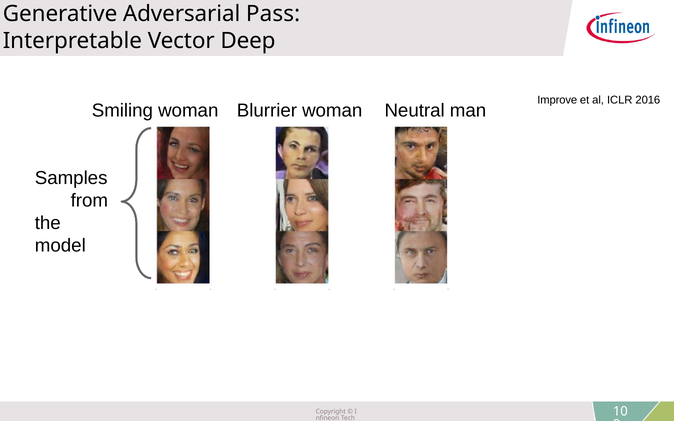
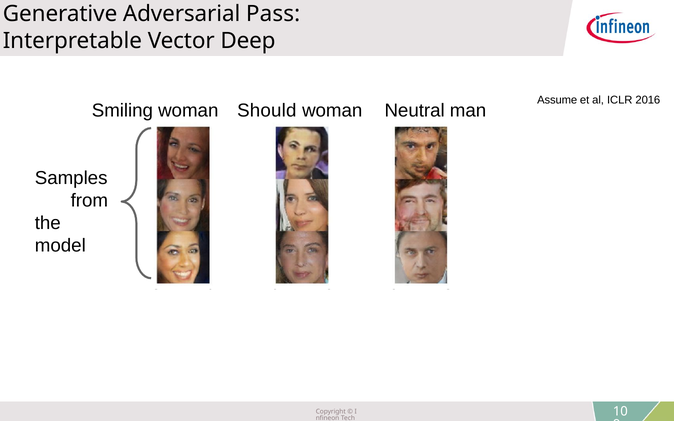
Improve: Improve -> Assume (557, 100)
Blurrier: Blurrier -> Should (267, 111)
